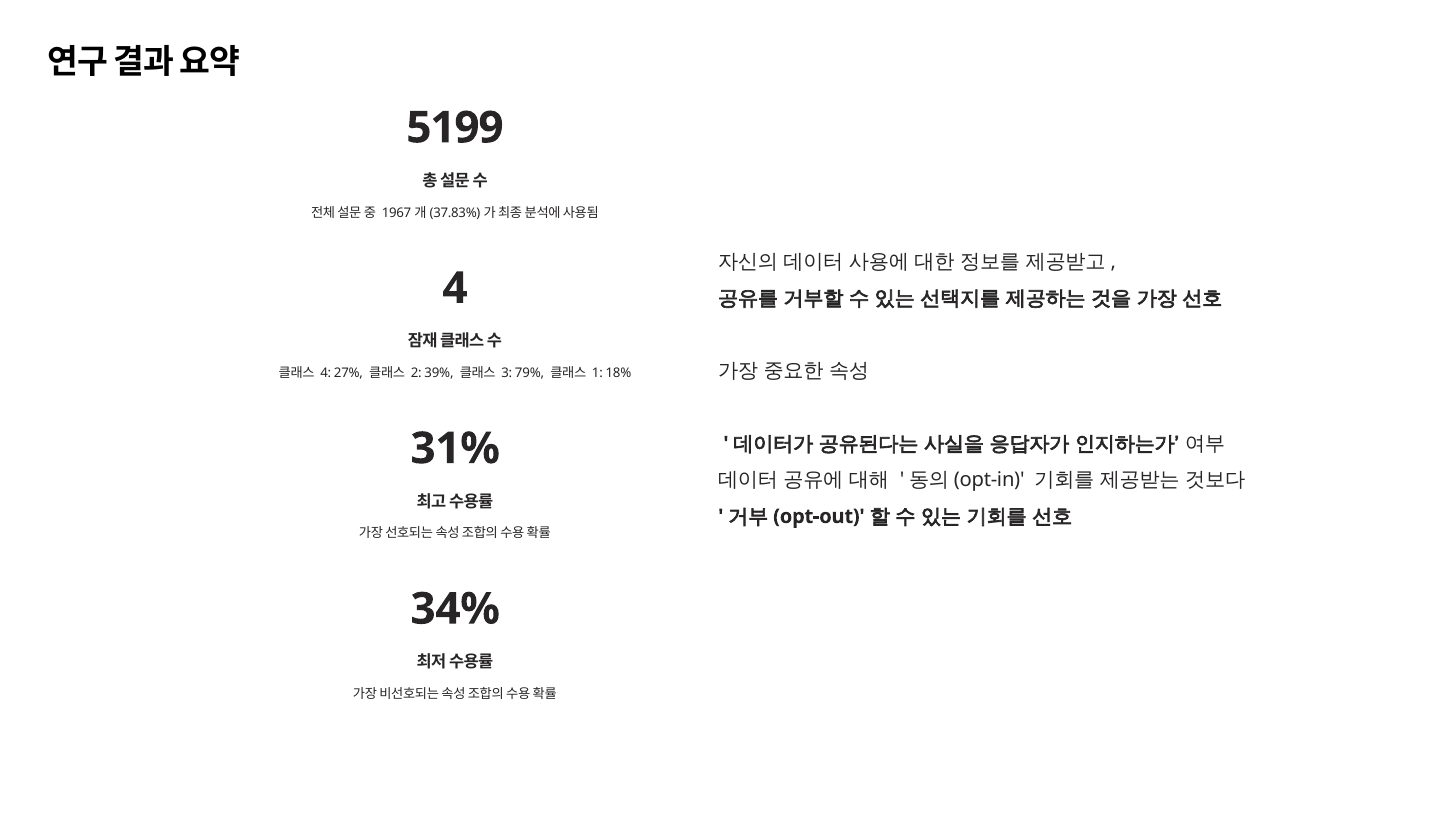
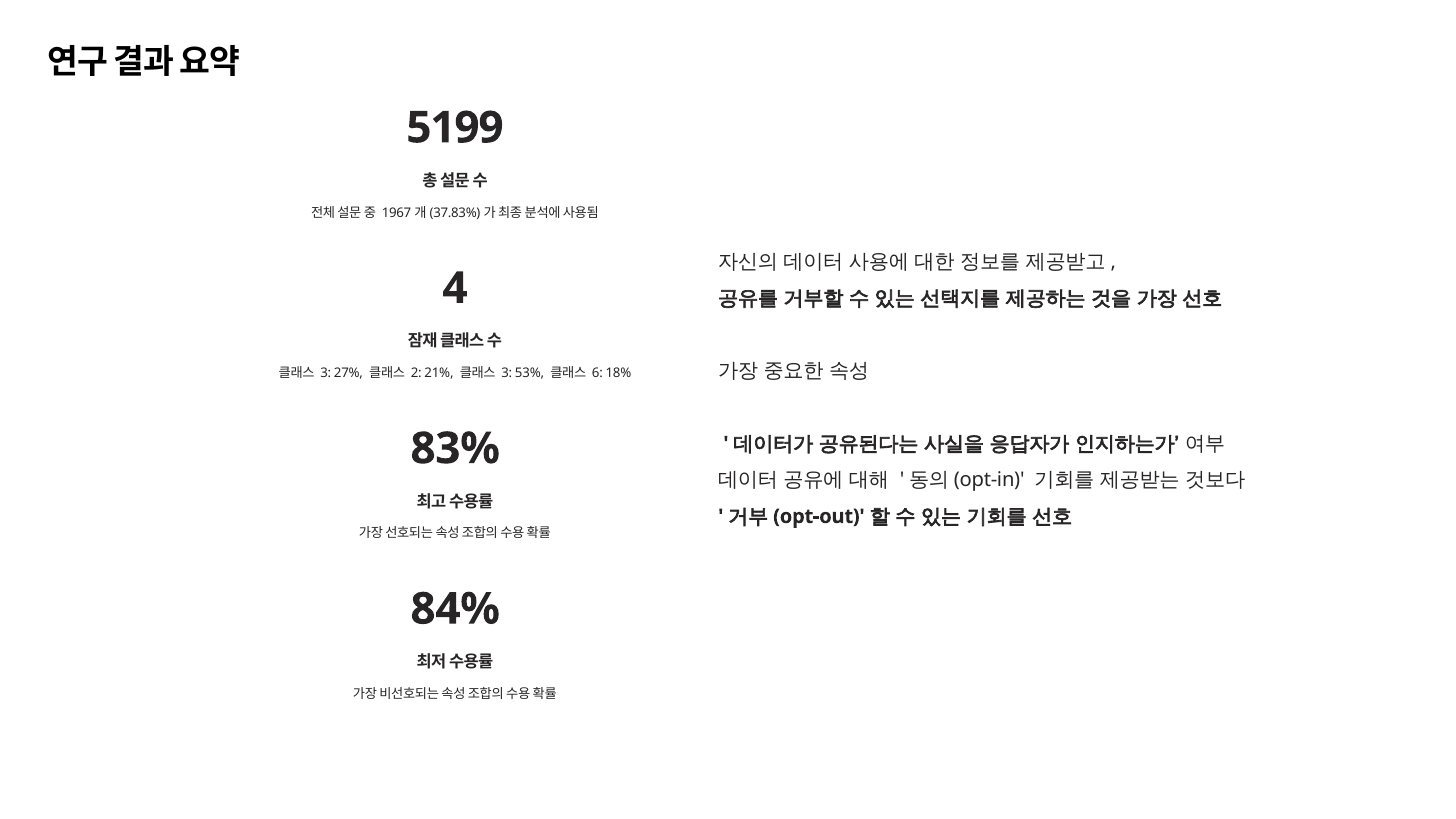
4: 4 -> 3 (326, 373)
39%: 39% -> 21% (439, 373)
79%: 79% -> 53% (530, 373)
1: 1 -> 6 (597, 373)
31%: 31% -> 83% (455, 449)
34%: 34% -> 84% (455, 609)
